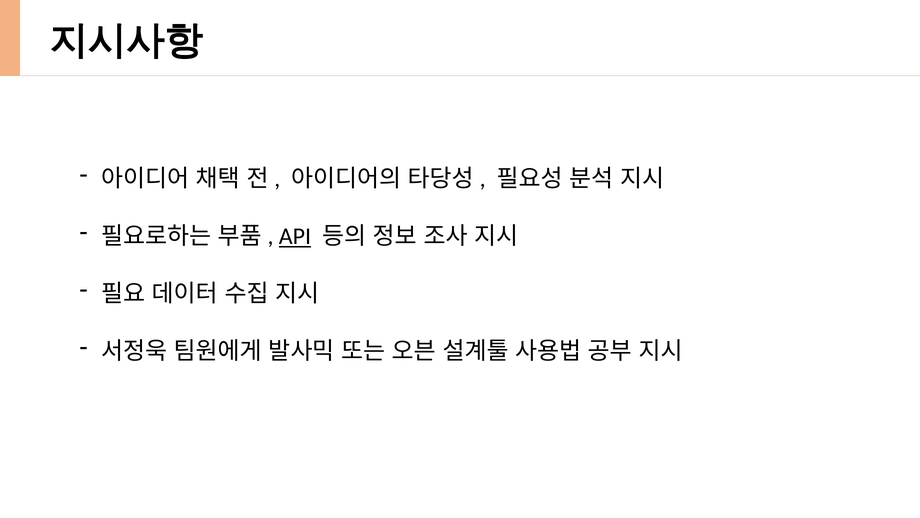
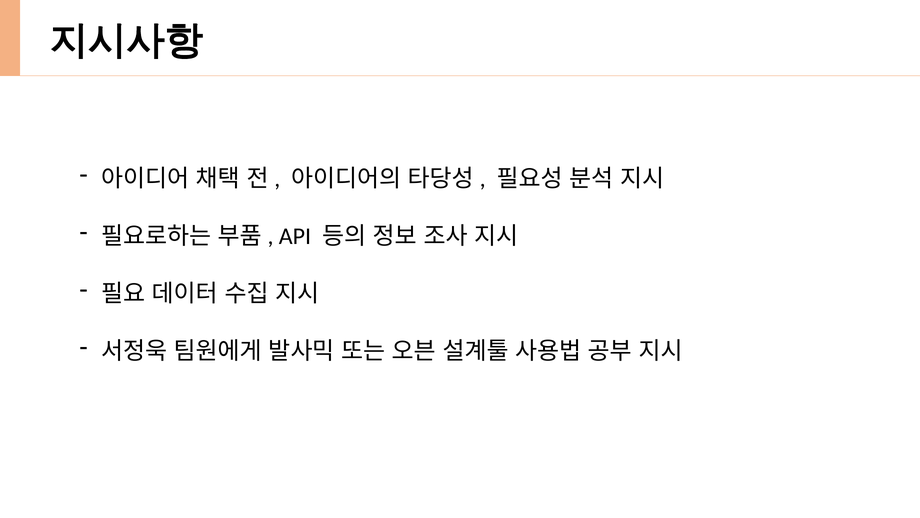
API underline: present -> none (295, 236)
